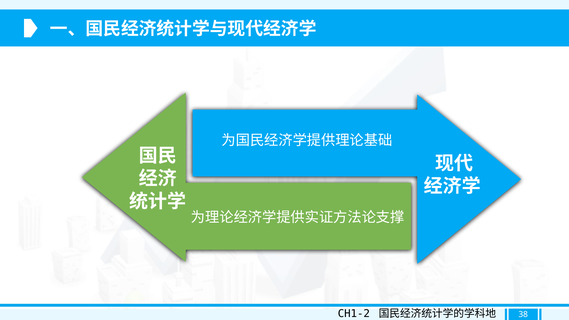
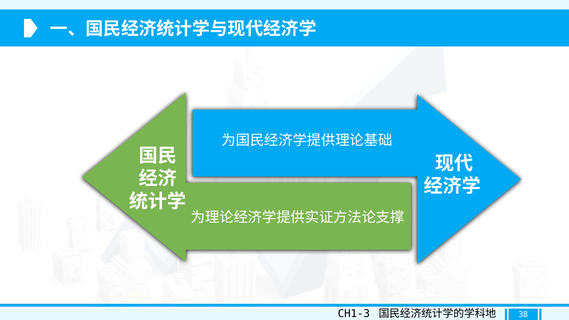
CH1-2: CH1-2 -> CH1-3 (354, 314)
